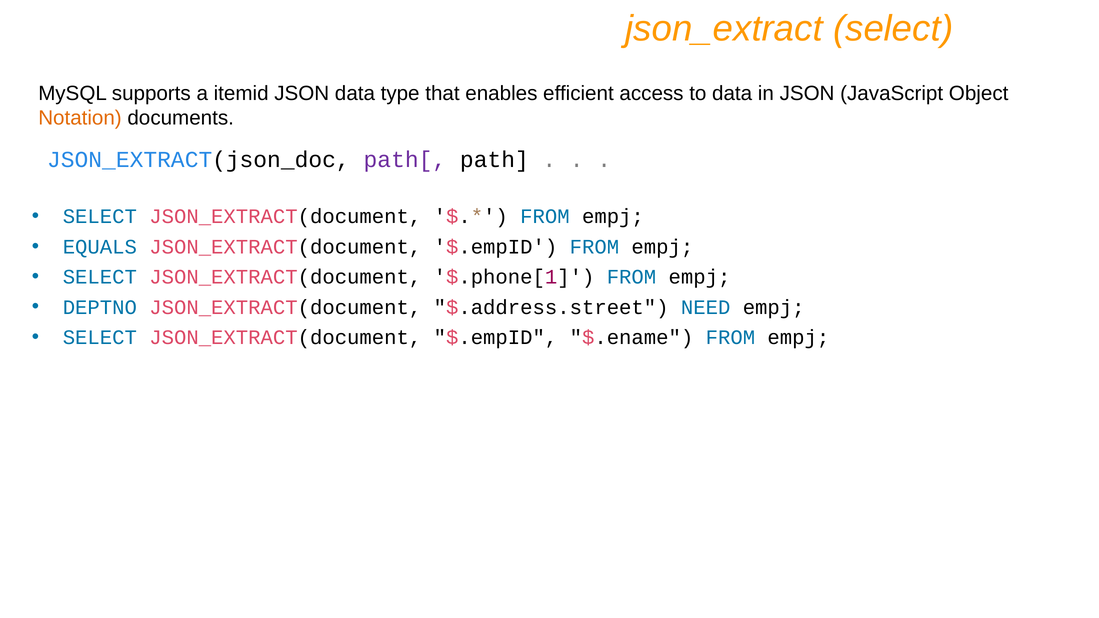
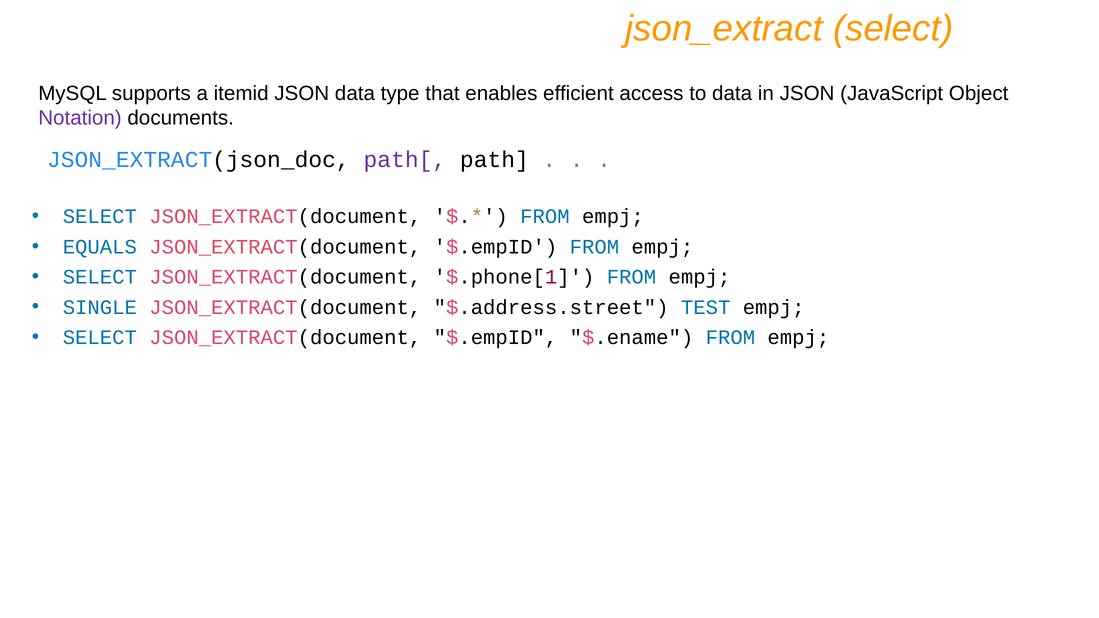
Notation colour: orange -> purple (80, 118)
DEPTNO: DEPTNO -> SINGLE (100, 307)
NEED: NEED -> TEST (706, 307)
